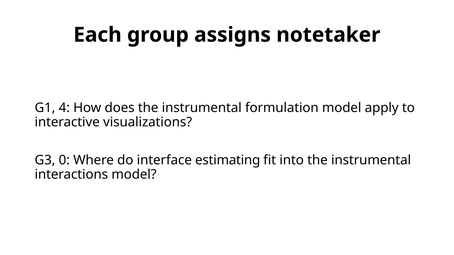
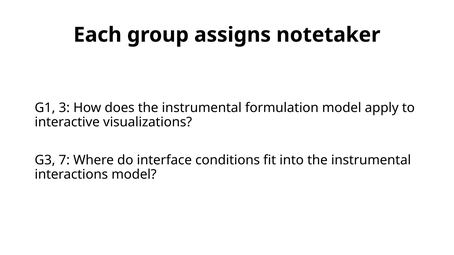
4: 4 -> 3 (64, 108)
0: 0 -> 7 (64, 160)
estimating: estimating -> conditions (228, 160)
